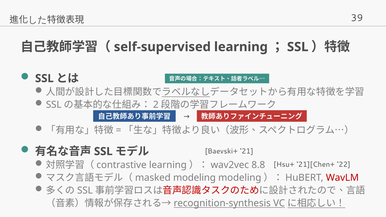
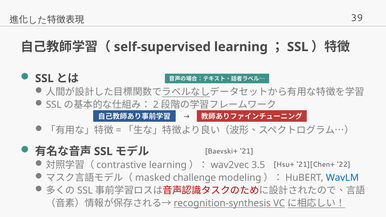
8.8: 8.8 -> 3.5 (258, 165)
modeling: modeling -> challenge (194, 178)
WavLM colour: red -> blue (342, 178)
